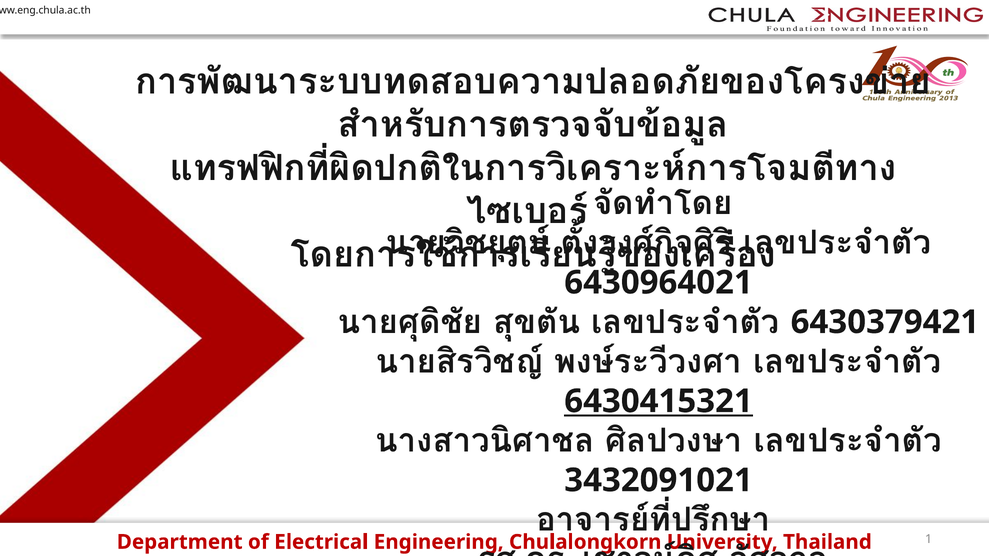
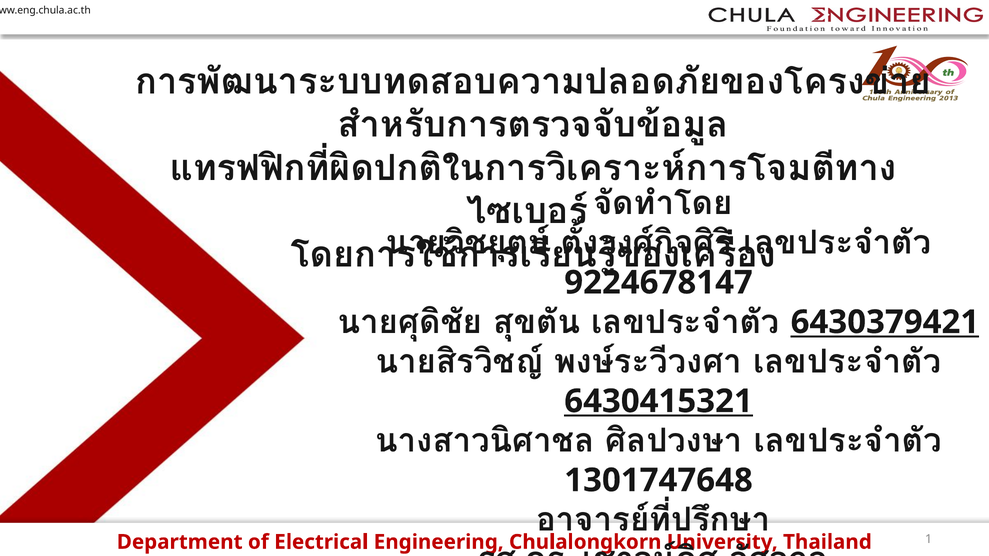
6430964021: 6430964021 -> 9224678147 (659, 283)
6430379421 underline: none -> present (885, 322)
3432091021: 3432091021 -> 1301747648 (659, 481)
